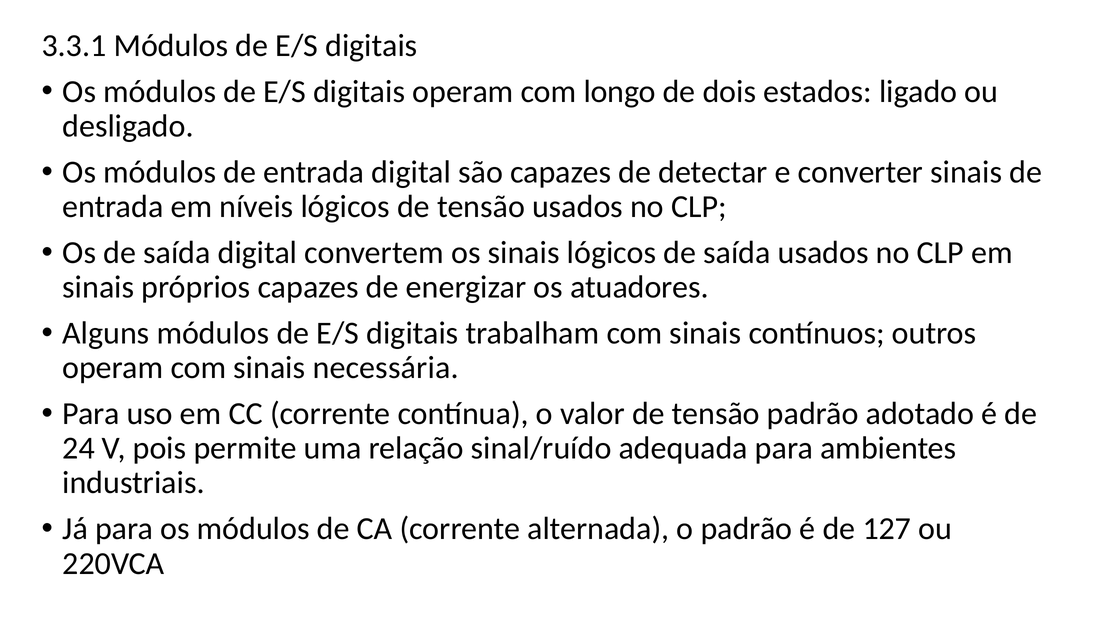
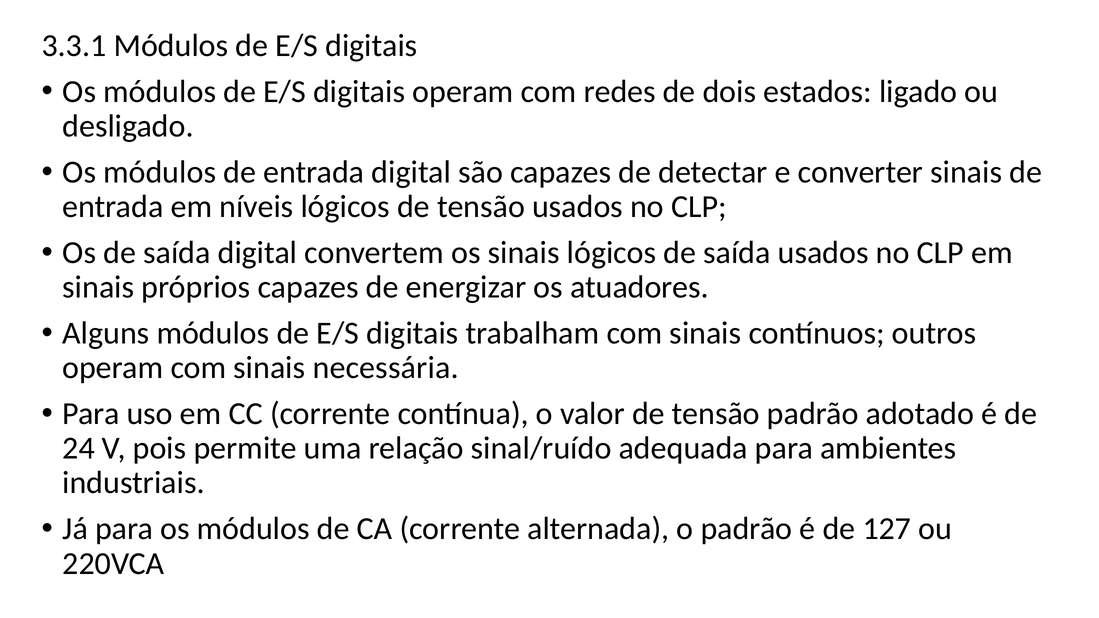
longo: longo -> redes (620, 92)
